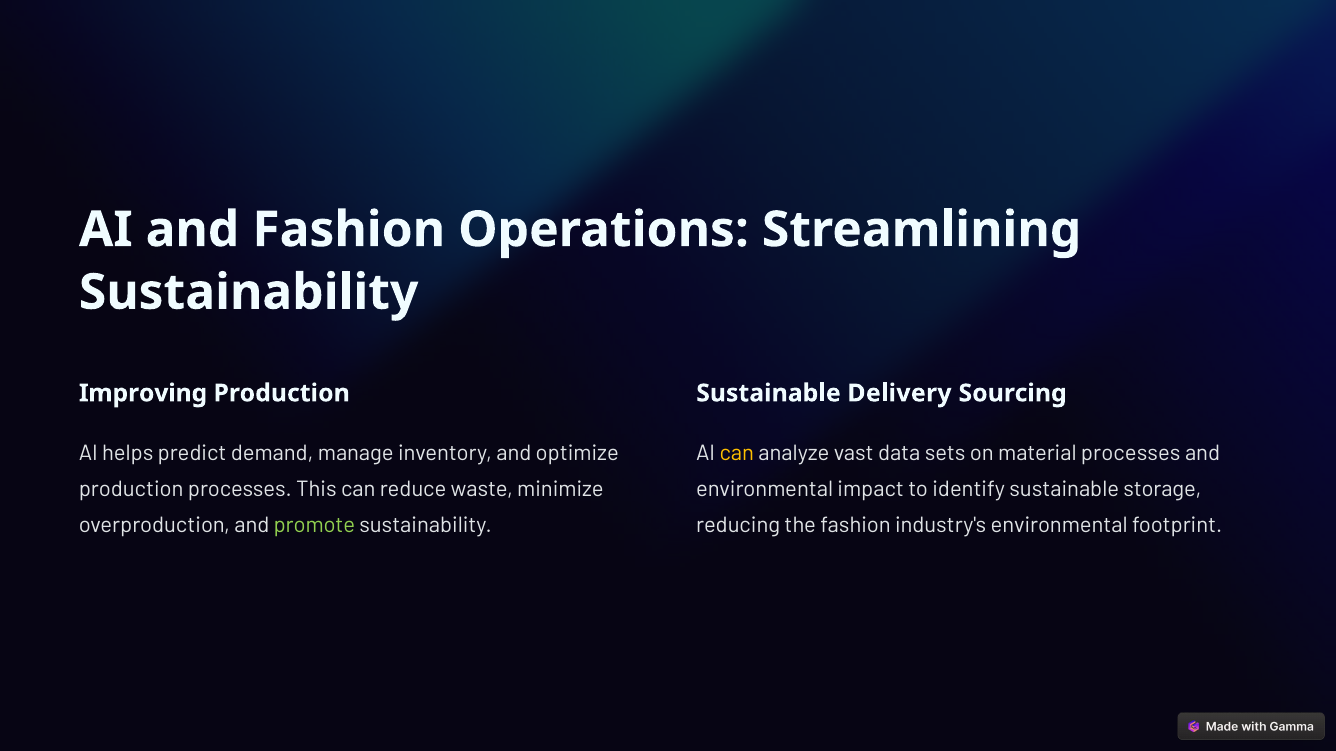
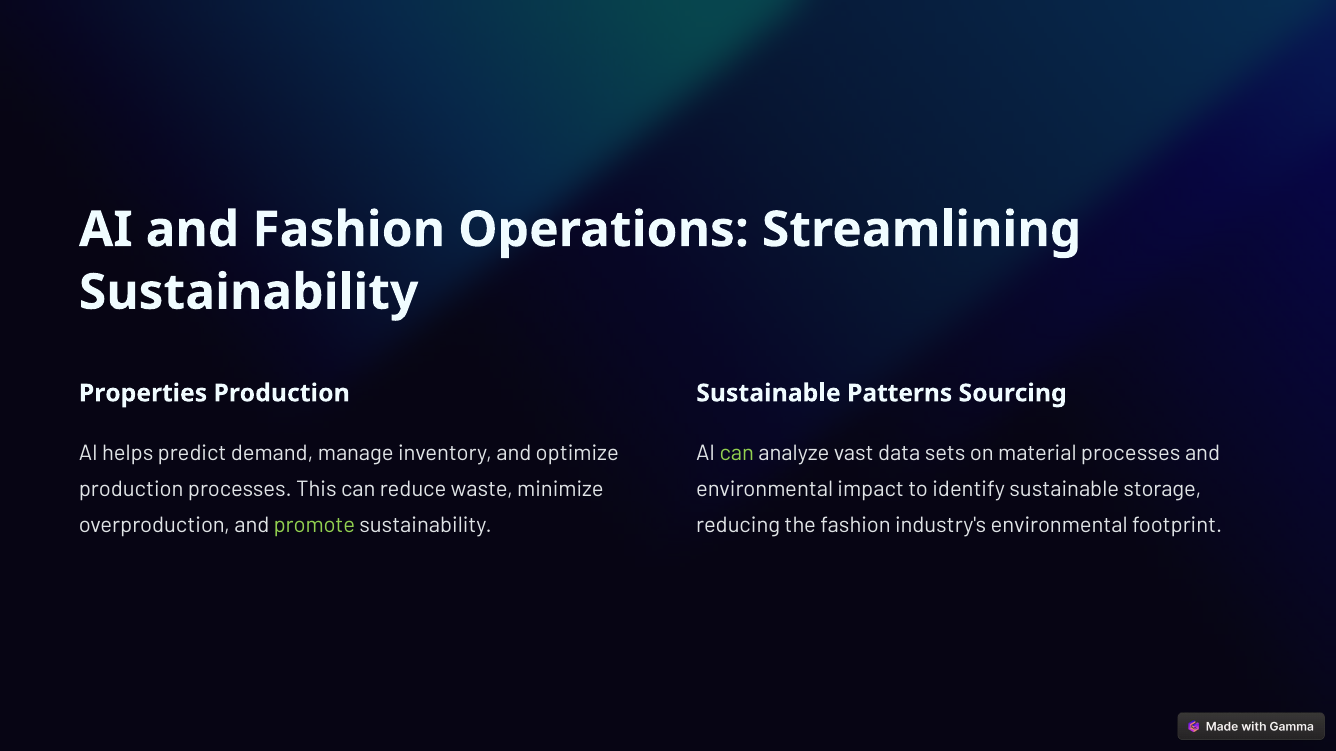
Improving: Improving -> Properties (143, 393)
Delivery: Delivery -> Patterns (900, 393)
can colour: yellow -> light green (737, 453)
